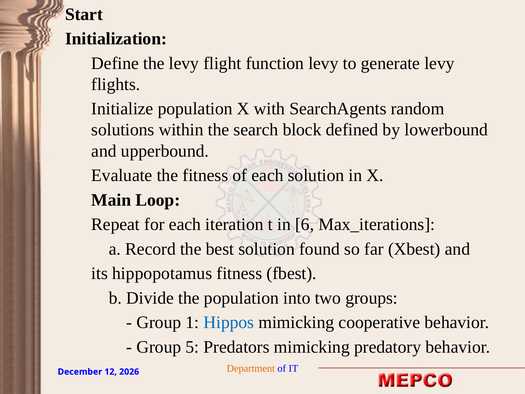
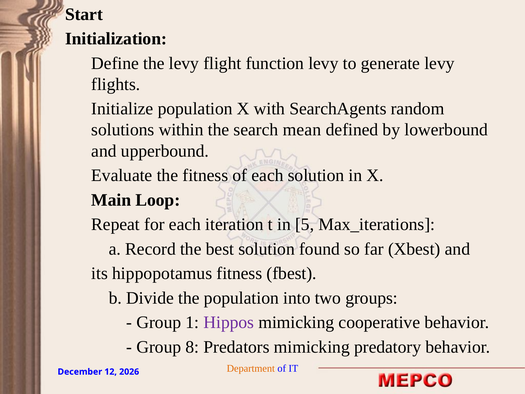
block: block -> mean (302, 130)
6: 6 -> 5 (305, 224)
Hippos colour: blue -> purple (229, 322)
5: 5 -> 8 (192, 347)
